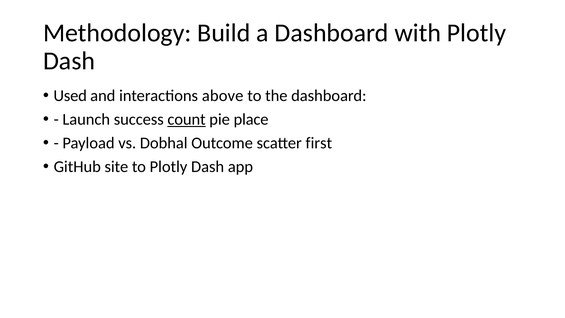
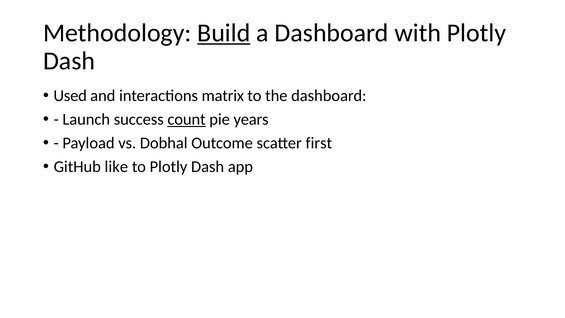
Build underline: none -> present (224, 33)
above: above -> matrix (223, 96)
place: place -> years (251, 119)
site: site -> like (116, 167)
